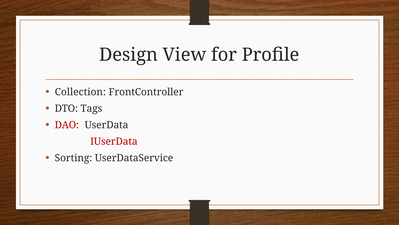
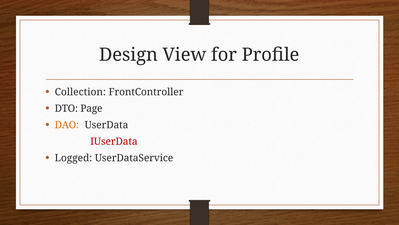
Tags: Tags -> Page (91, 108)
DAO colour: red -> orange (67, 125)
Sorting: Sorting -> Logged (73, 158)
